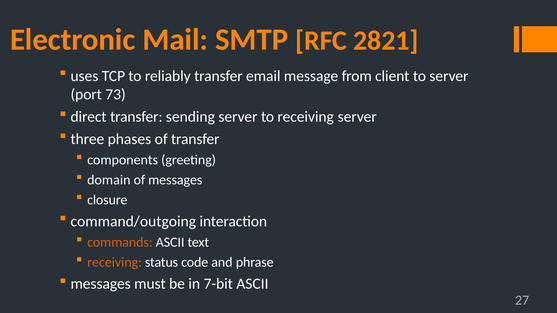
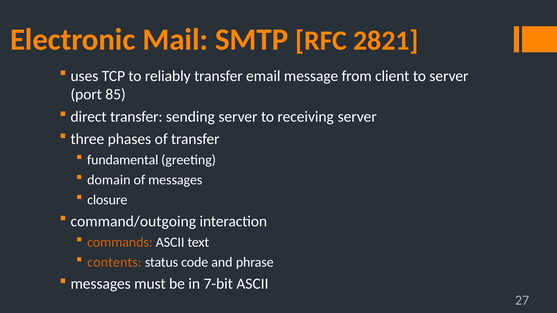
73: 73 -> 85 (116, 95)
components: components -> fundamental (123, 160)
receiving: receiving -> contents (114, 263)
